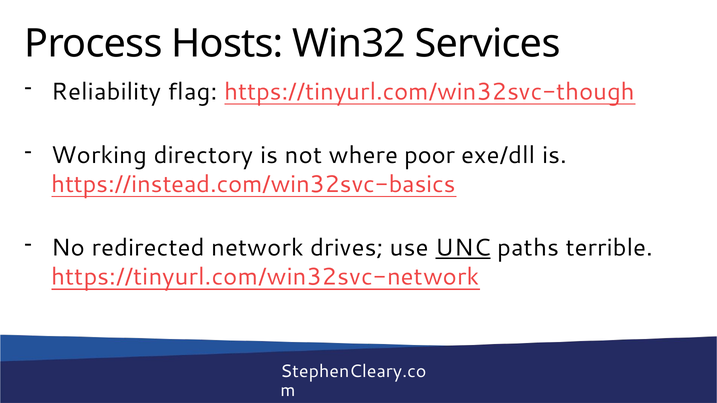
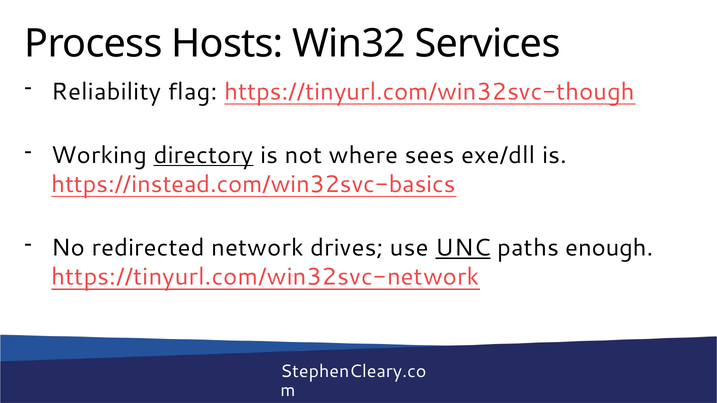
directory underline: none -> present (204, 155)
poor: poor -> sees (430, 155)
terrible: terrible -> enough (609, 248)
